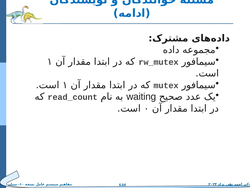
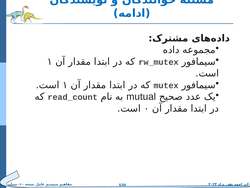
waiting: waiting -> mutual (141, 97)
